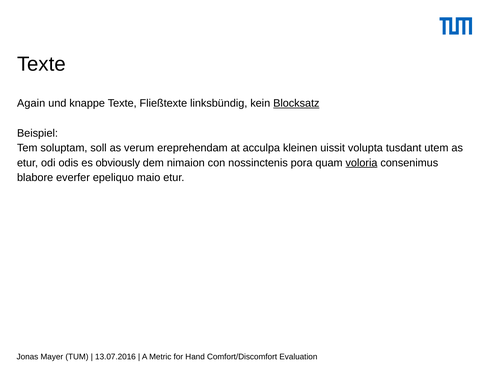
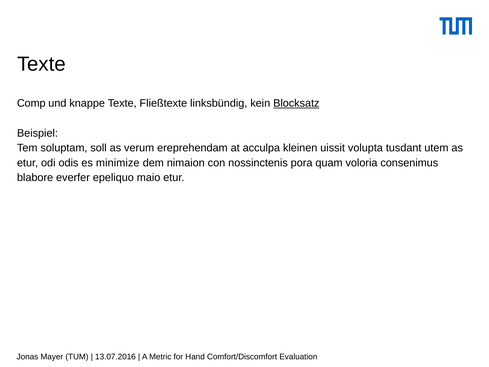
Again: Again -> Comp (31, 103)
obviously: obviously -> minimize (118, 163)
voloria underline: present -> none (361, 163)
